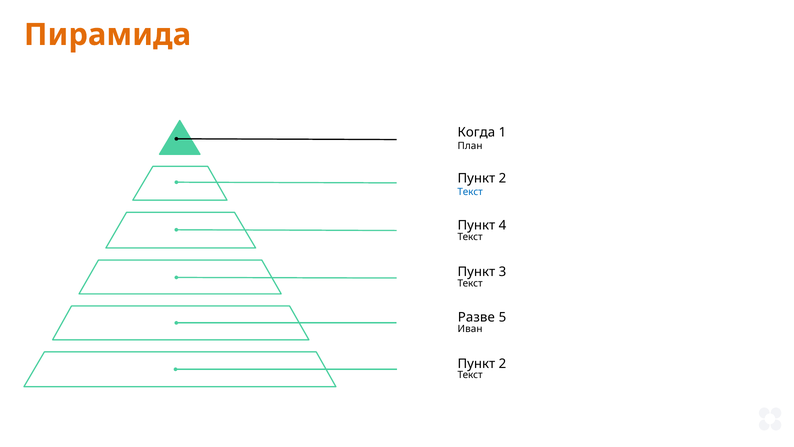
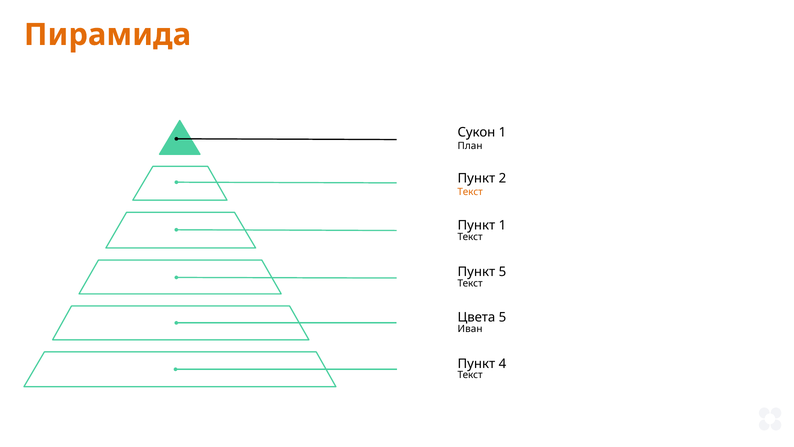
Когда: Когда -> Сукон (476, 132)
Текст colour: blue -> orange (470, 192)
Пункт 4: 4 -> 1 (502, 225)
Пункт 3: 3 -> 5 (502, 272)
Разве: Разве -> Цвета (476, 317)
2: 2 -> 4 (502, 364)
